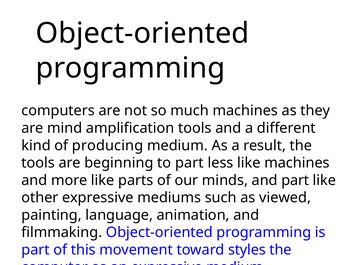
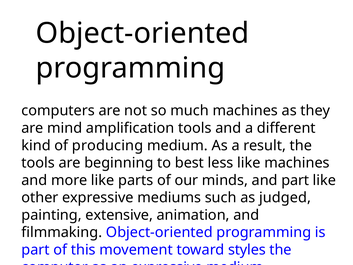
to part: part -> best (189, 163)
viewed: viewed -> judged (285, 197)
language: language -> extensive (119, 215)
